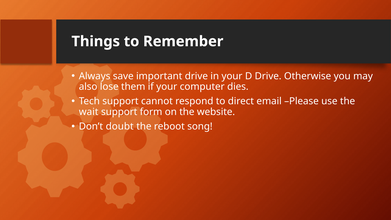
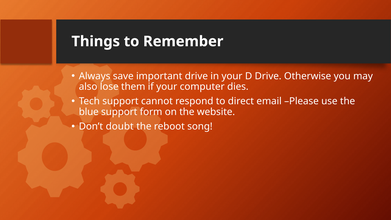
wait: wait -> blue (89, 112)
